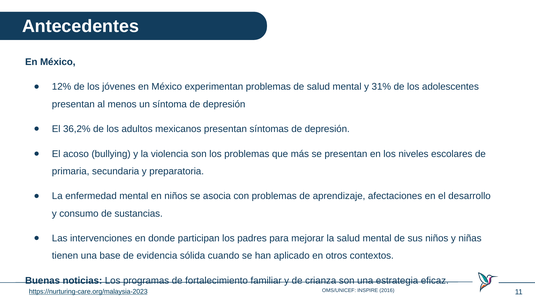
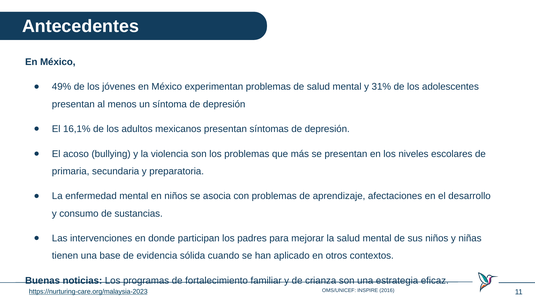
12%: 12% -> 49% (62, 87)
36,2%: 36,2% -> 16,1% (77, 129)
